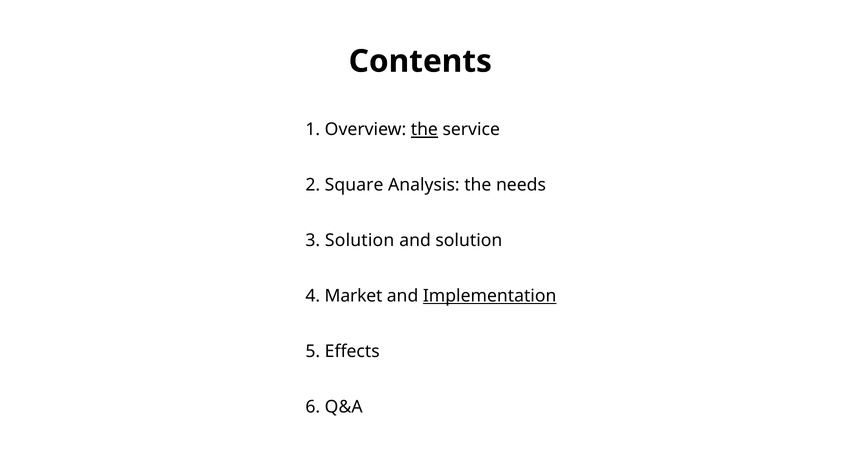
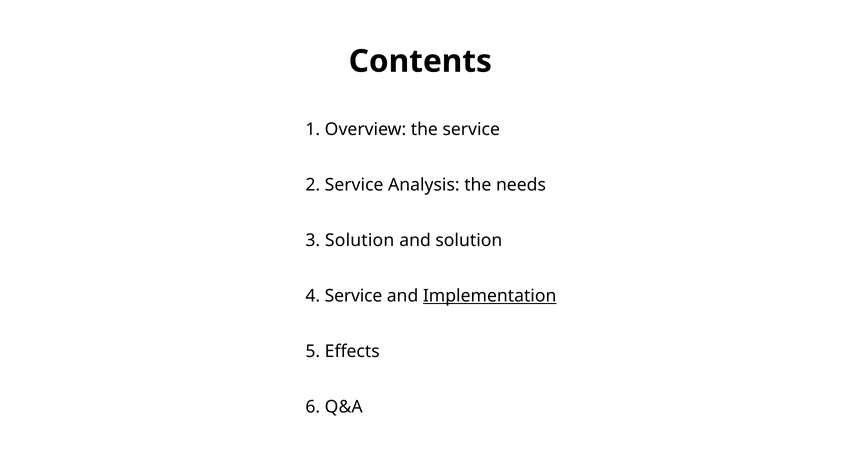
the underline: present -> none (424, 130)
2 Square: Square -> Service (354, 185)
4 Market: Market -> Service (354, 296)
